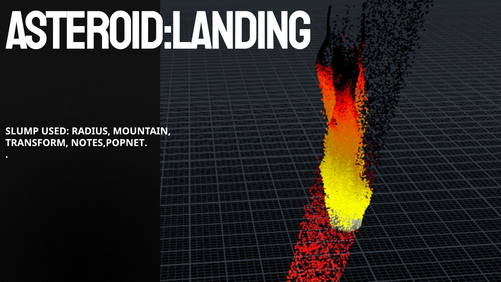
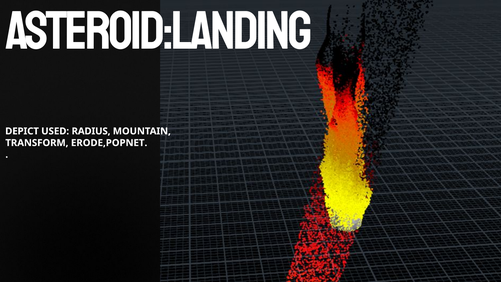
SLUMP: SLUMP -> DEPICT (22, 131)
NOTES,POPNET: NOTES,POPNET -> ERODE,POPNET (109, 143)
